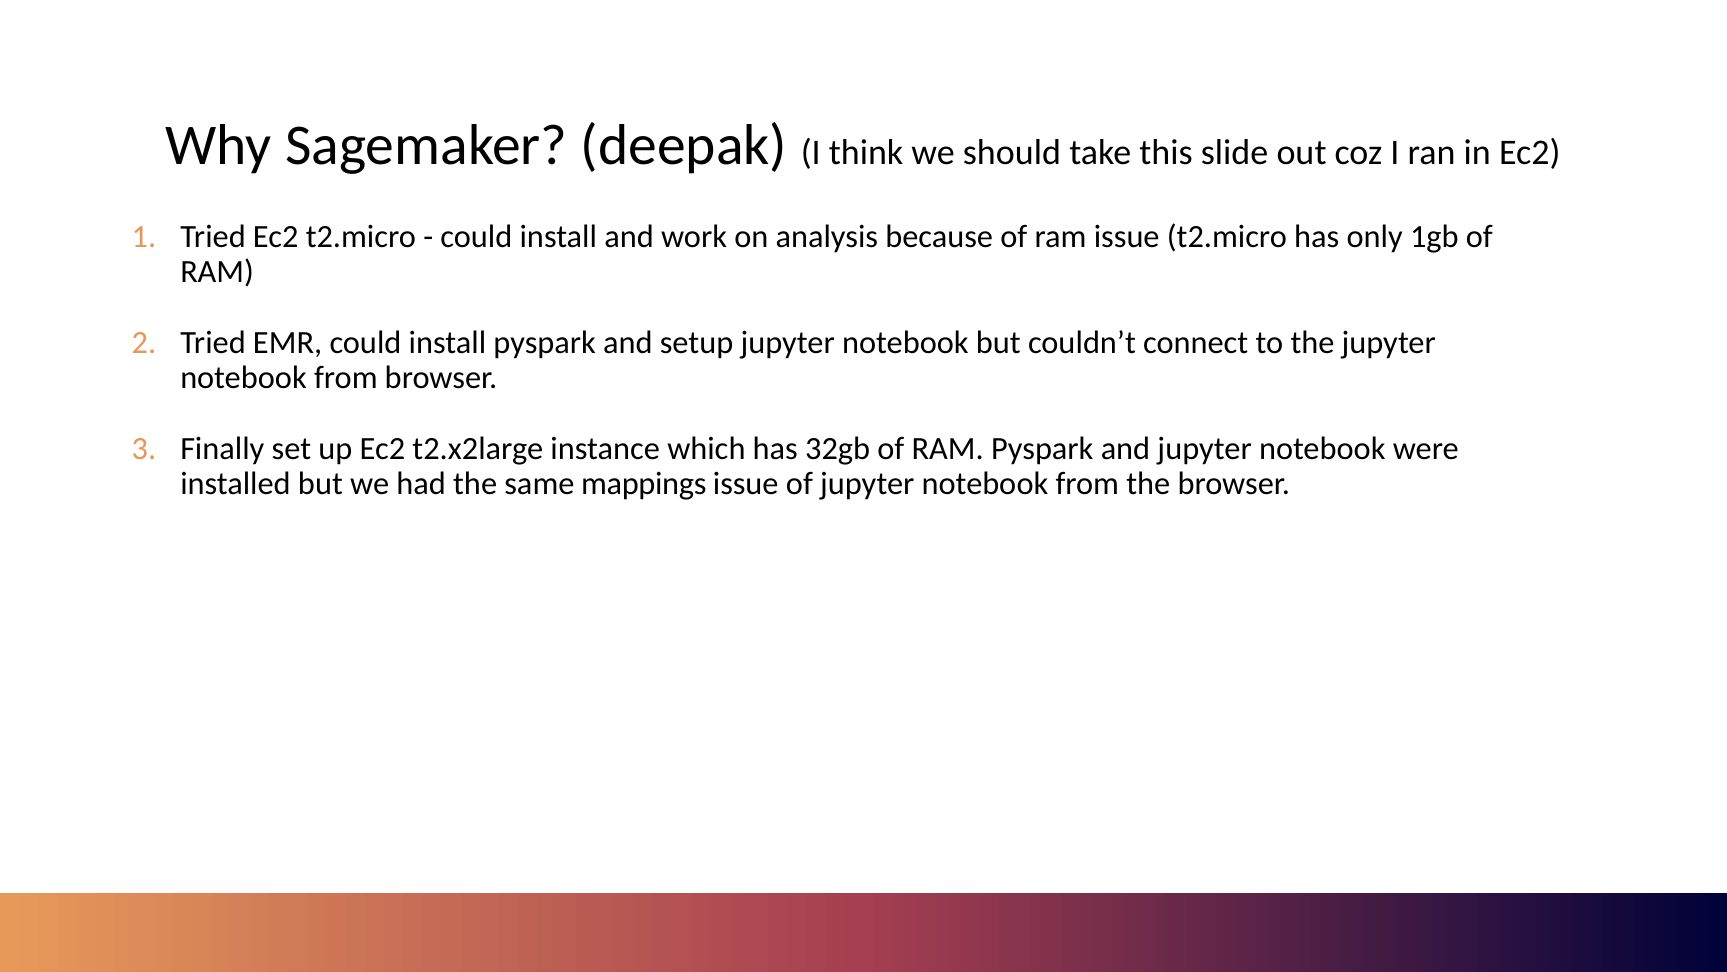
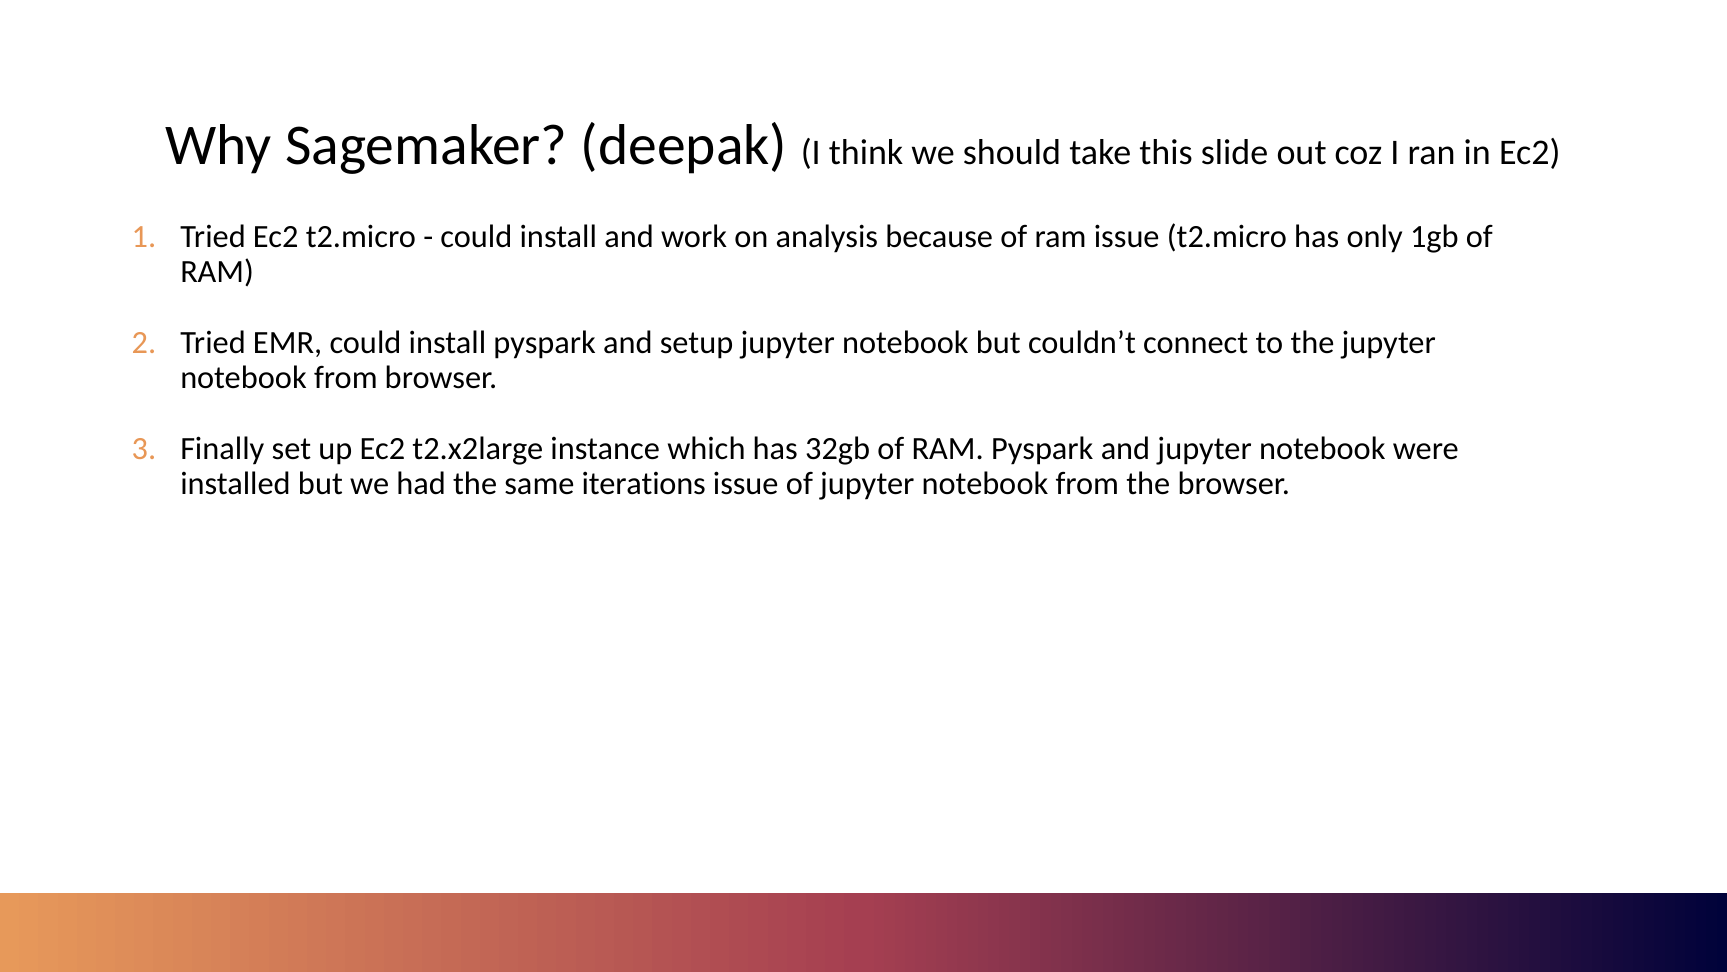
mappings: mappings -> iterations (644, 484)
